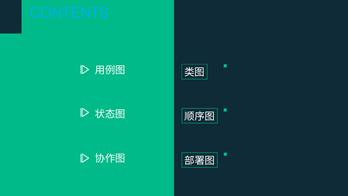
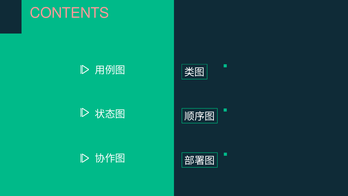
CONTENTS colour: light blue -> pink (70, 13)
